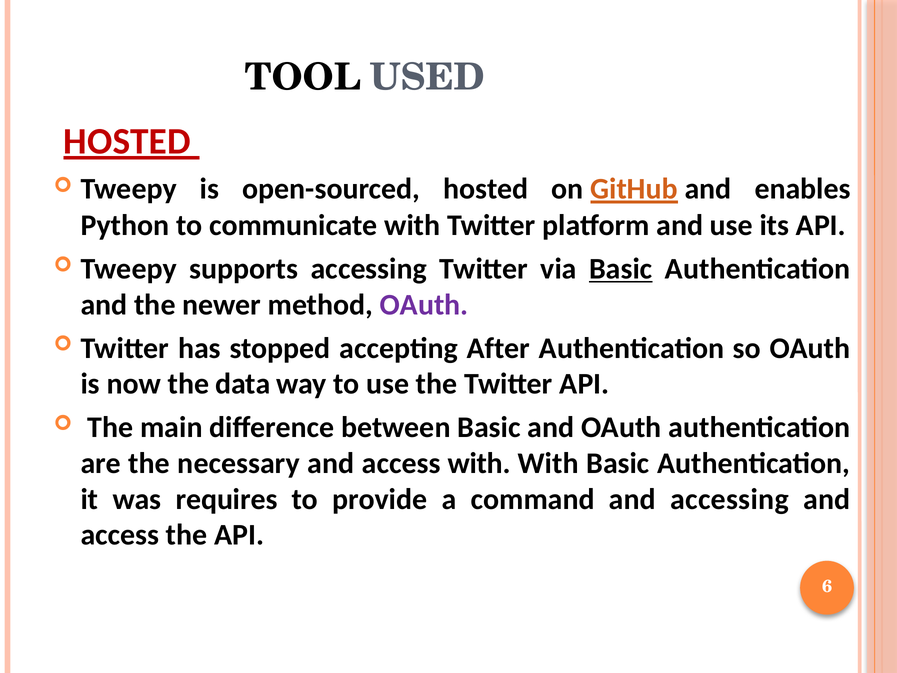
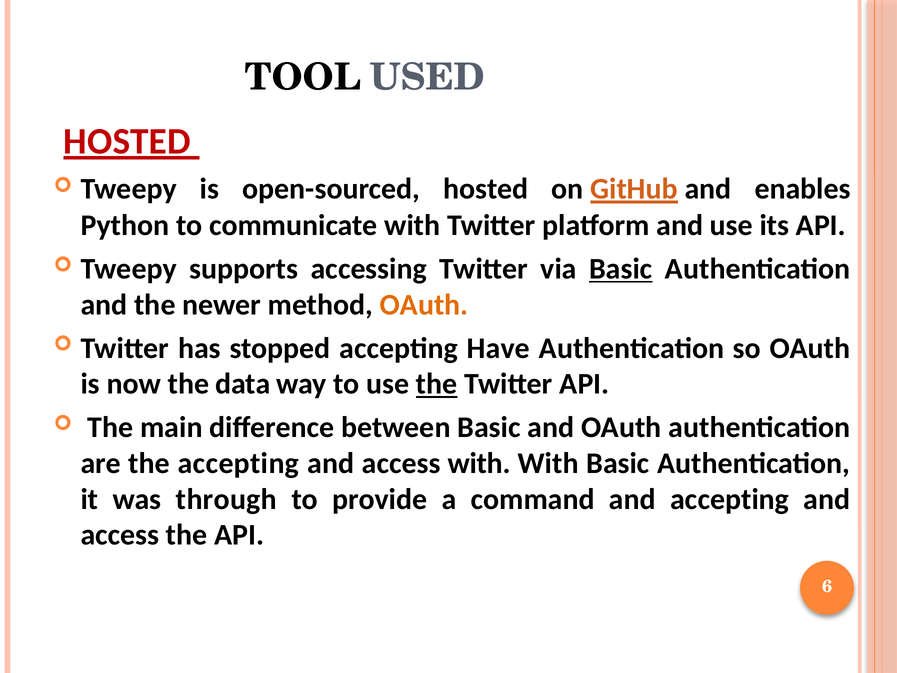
OAuth colour: purple -> orange (424, 305)
After: After -> Have (498, 348)
the underline: none -> present (437, 384)
the necessary: necessary -> accepting (238, 463)
requires: requires -> through (226, 499)
and accessing: accessing -> accepting (730, 499)
